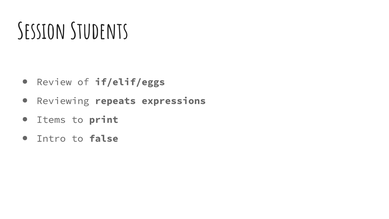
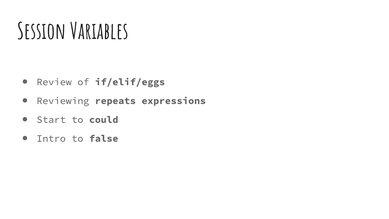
Students: Students -> Variables (99, 32)
Items: Items -> Start (51, 120)
print: print -> could (104, 120)
